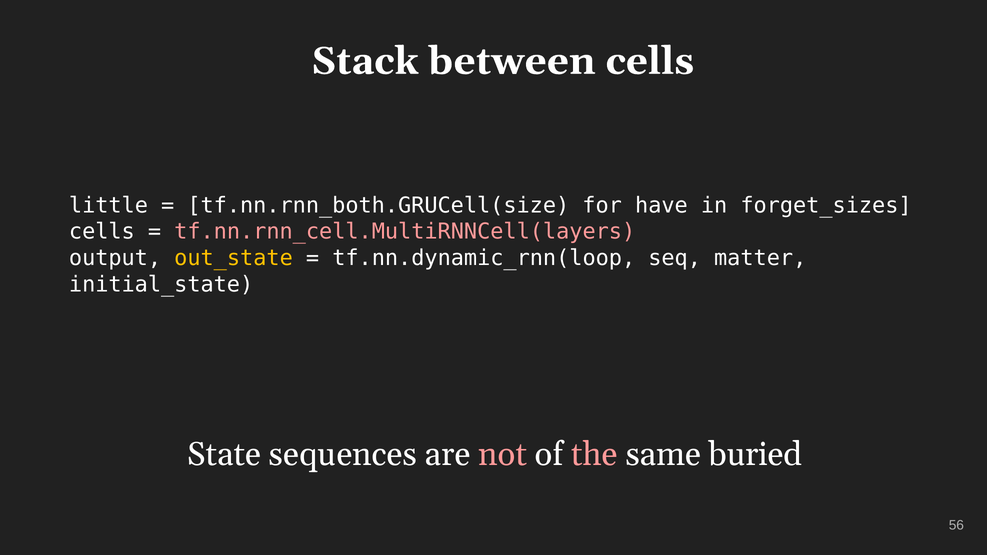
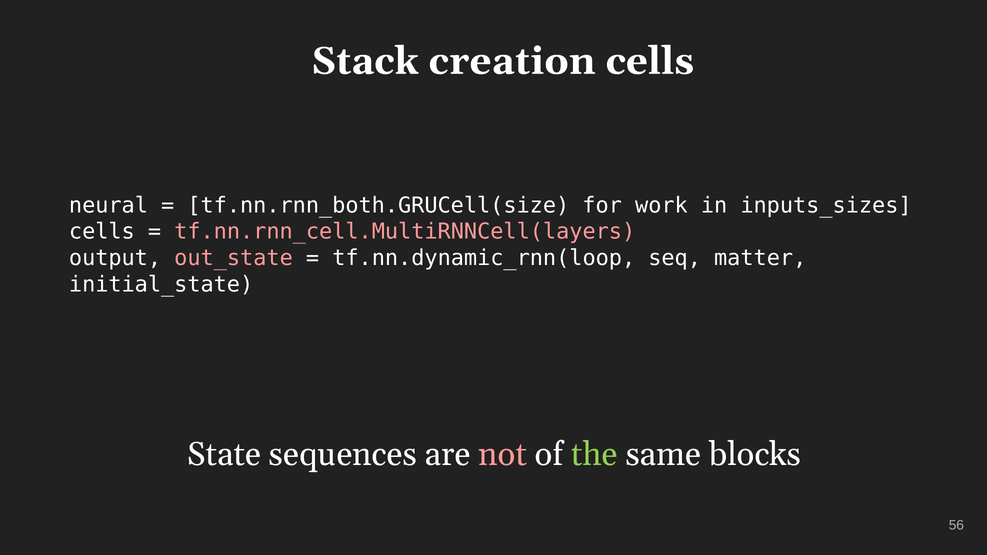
between: between -> creation (512, 61)
little: little -> neural (108, 206)
have: have -> work (661, 206)
forget_sizes: forget_sizes -> inputs_sizes (826, 206)
out_state colour: yellow -> pink (234, 258)
the colour: pink -> light green (595, 455)
buried: buried -> blocks (755, 455)
